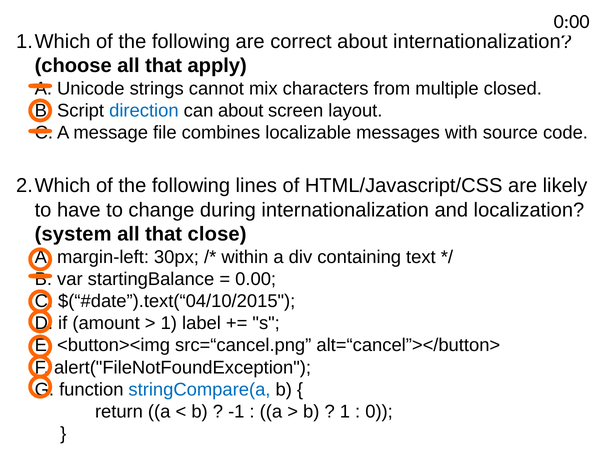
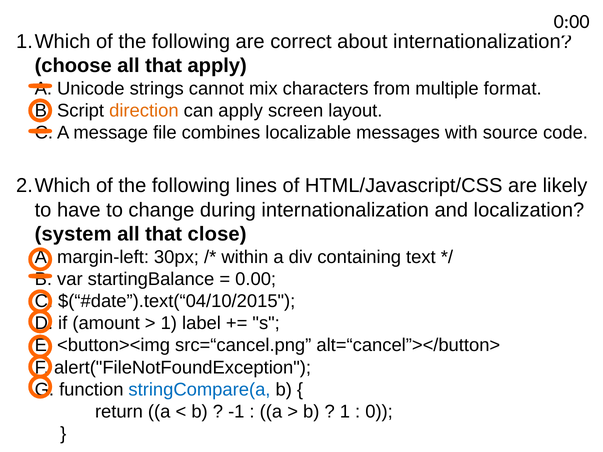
closed: closed -> format (513, 89)
direction colour: blue -> orange (144, 111)
can about: about -> apply (241, 111)
